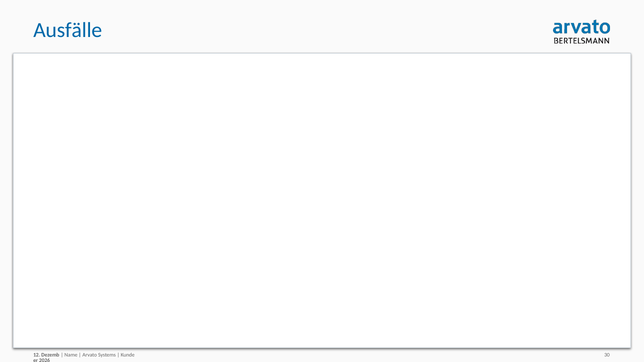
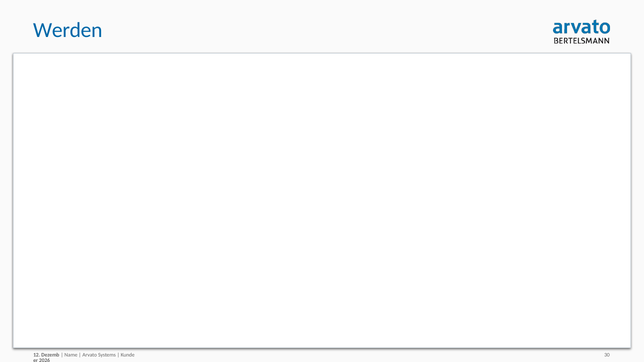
Ausfälle: Ausfälle -> Werden (68, 30)
